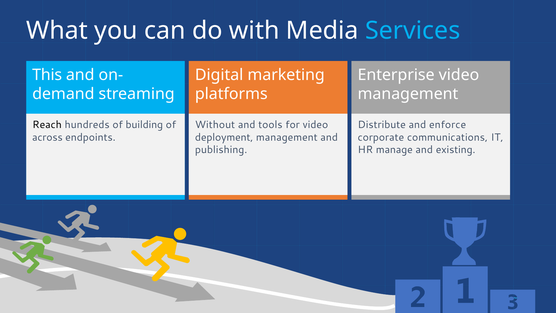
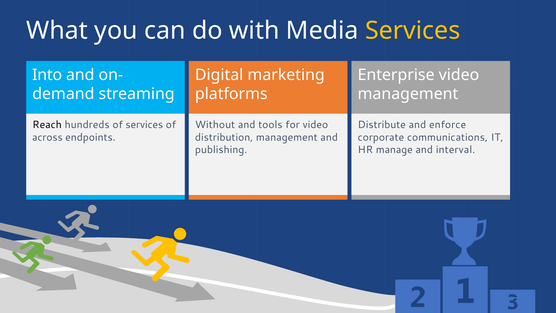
Services colour: light blue -> yellow (413, 31)
This: This -> Into (47, 75)
of building: building -> services (144, 125)
deployment: deployment -> distribution (224, 137)
existing: existing -> interval (456, 150)
